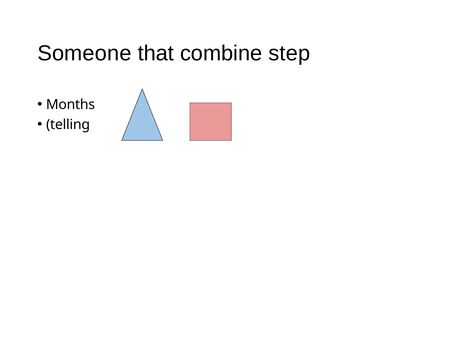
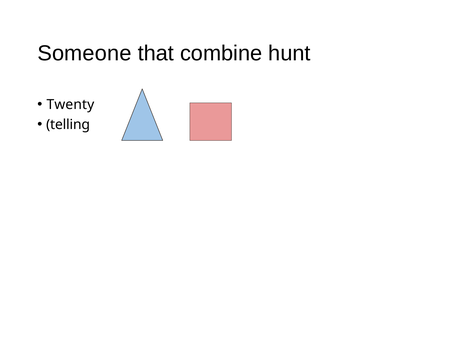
step: step -> hunt (289, 53)
Months: Months -> Twenty (70, 105)
